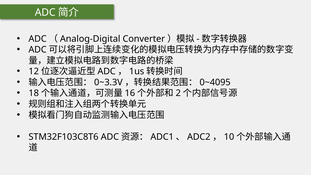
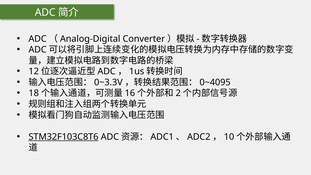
STM32F103C8T6 underline: none -> present (63, 137)
